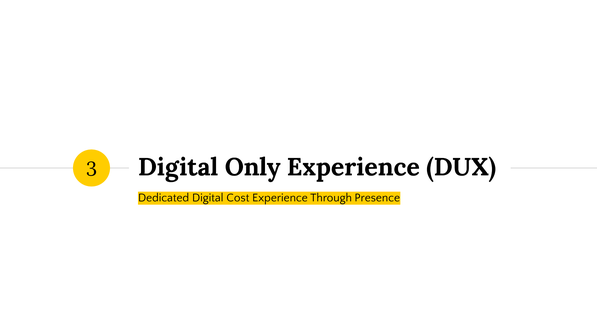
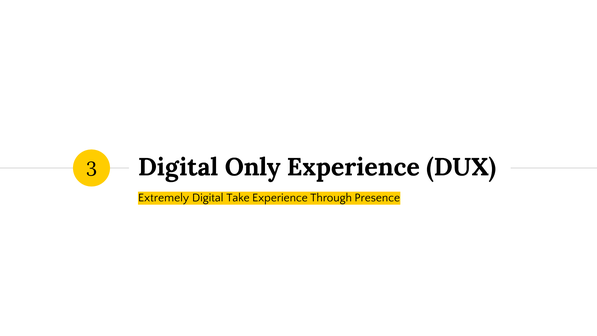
Dedicated: Dedicated -> Extremely (164, 198)
Cost: Cost -> Take (238, 198)
